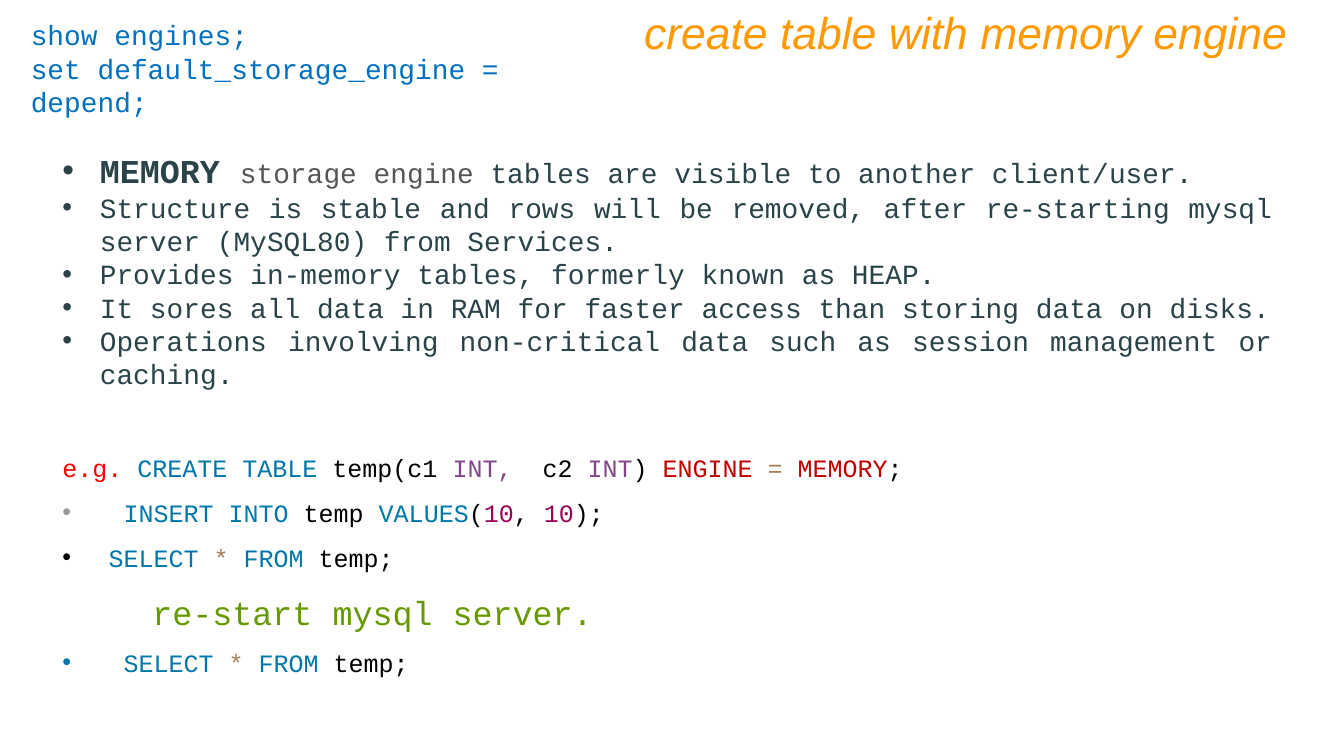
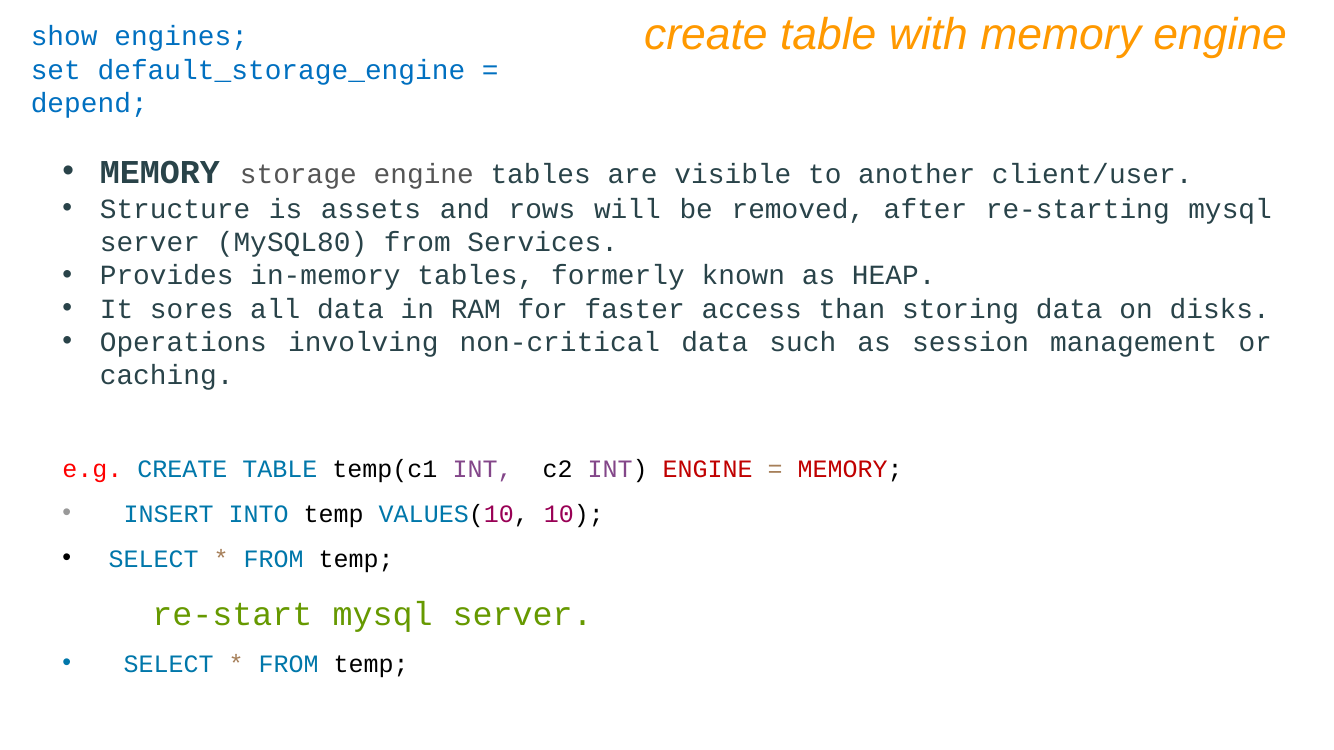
stable: stable -> assets (371, 209)
